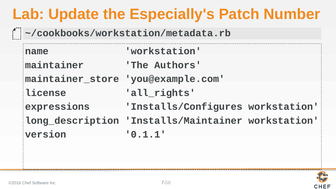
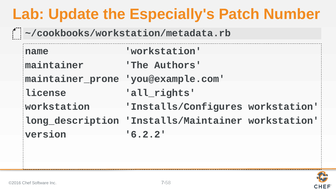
maintainer_store: maintainer_store -> maintainer_prone (72, 79)
expressions: expressions -> workstation (57, 107)
0.1.1: 0.1.1 -> 6.2.2 (145, 134)
